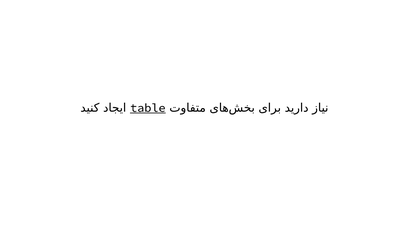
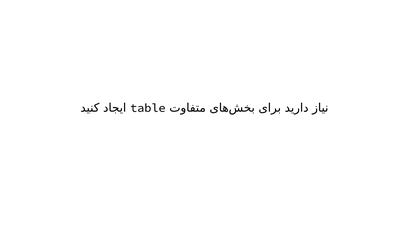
table underline: present -> none (148, 108)
